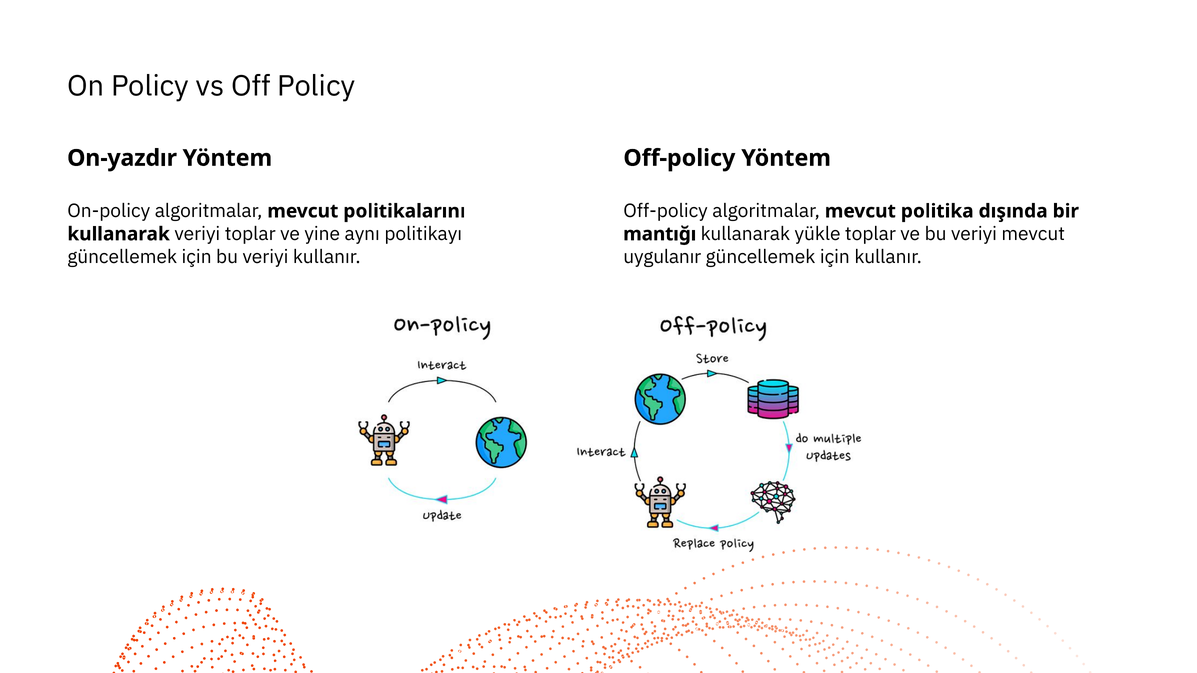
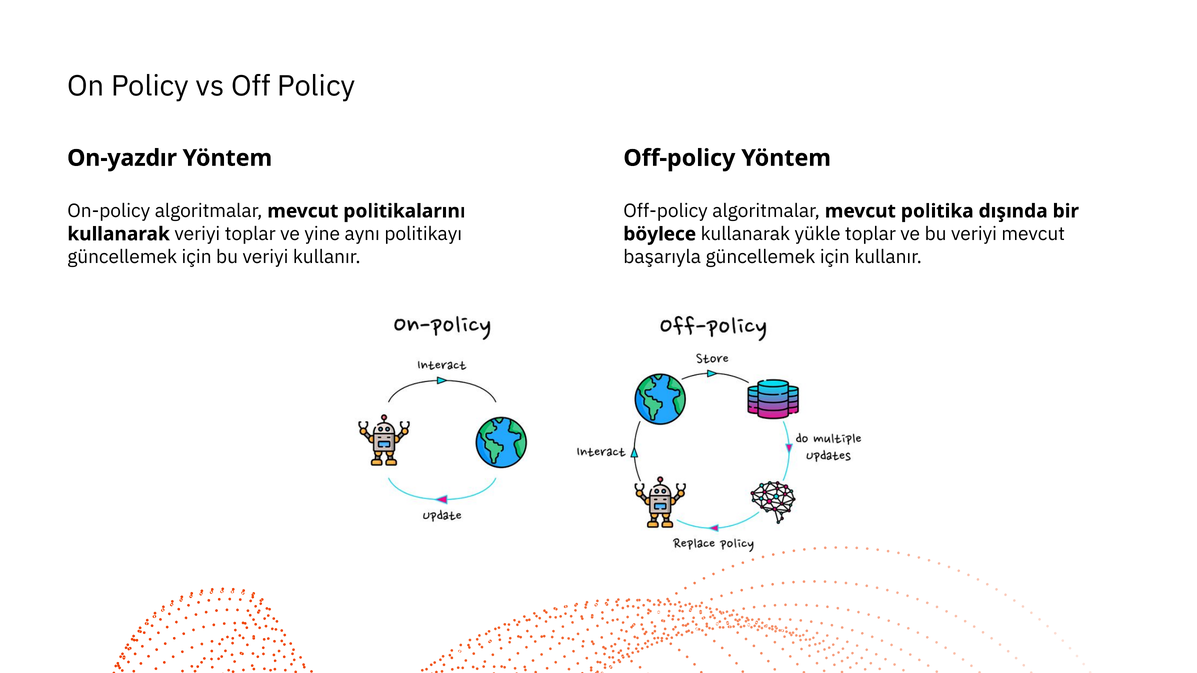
mantığı: mantığı -> böylece (660, 234)
uygulanır: uygulanır -> başarıyla (662, 257)
